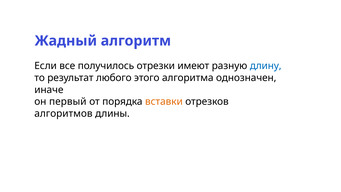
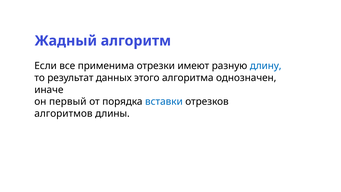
получилось: получилось -> применима (106, 66)
любого: любого -> данных (114, 78)
вставки colour: orange -> blue (164, 102)
